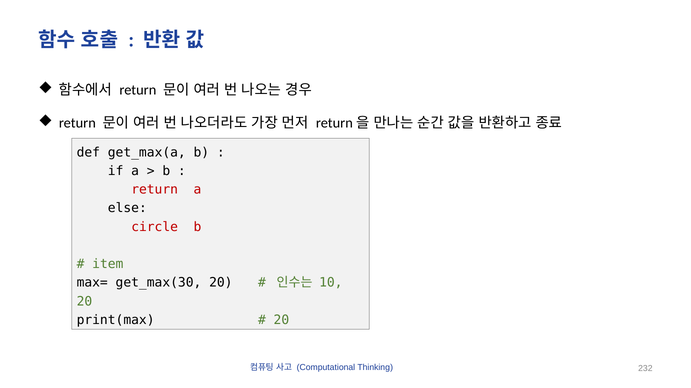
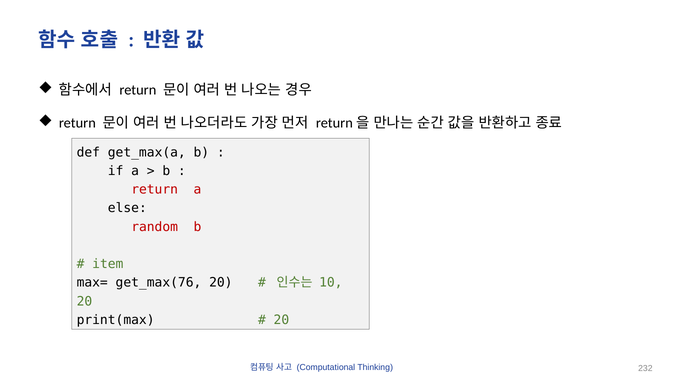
circle: circle -> random (155, 227)
get_max(30: get_max(30 -> get_max(76 (158, 283)
